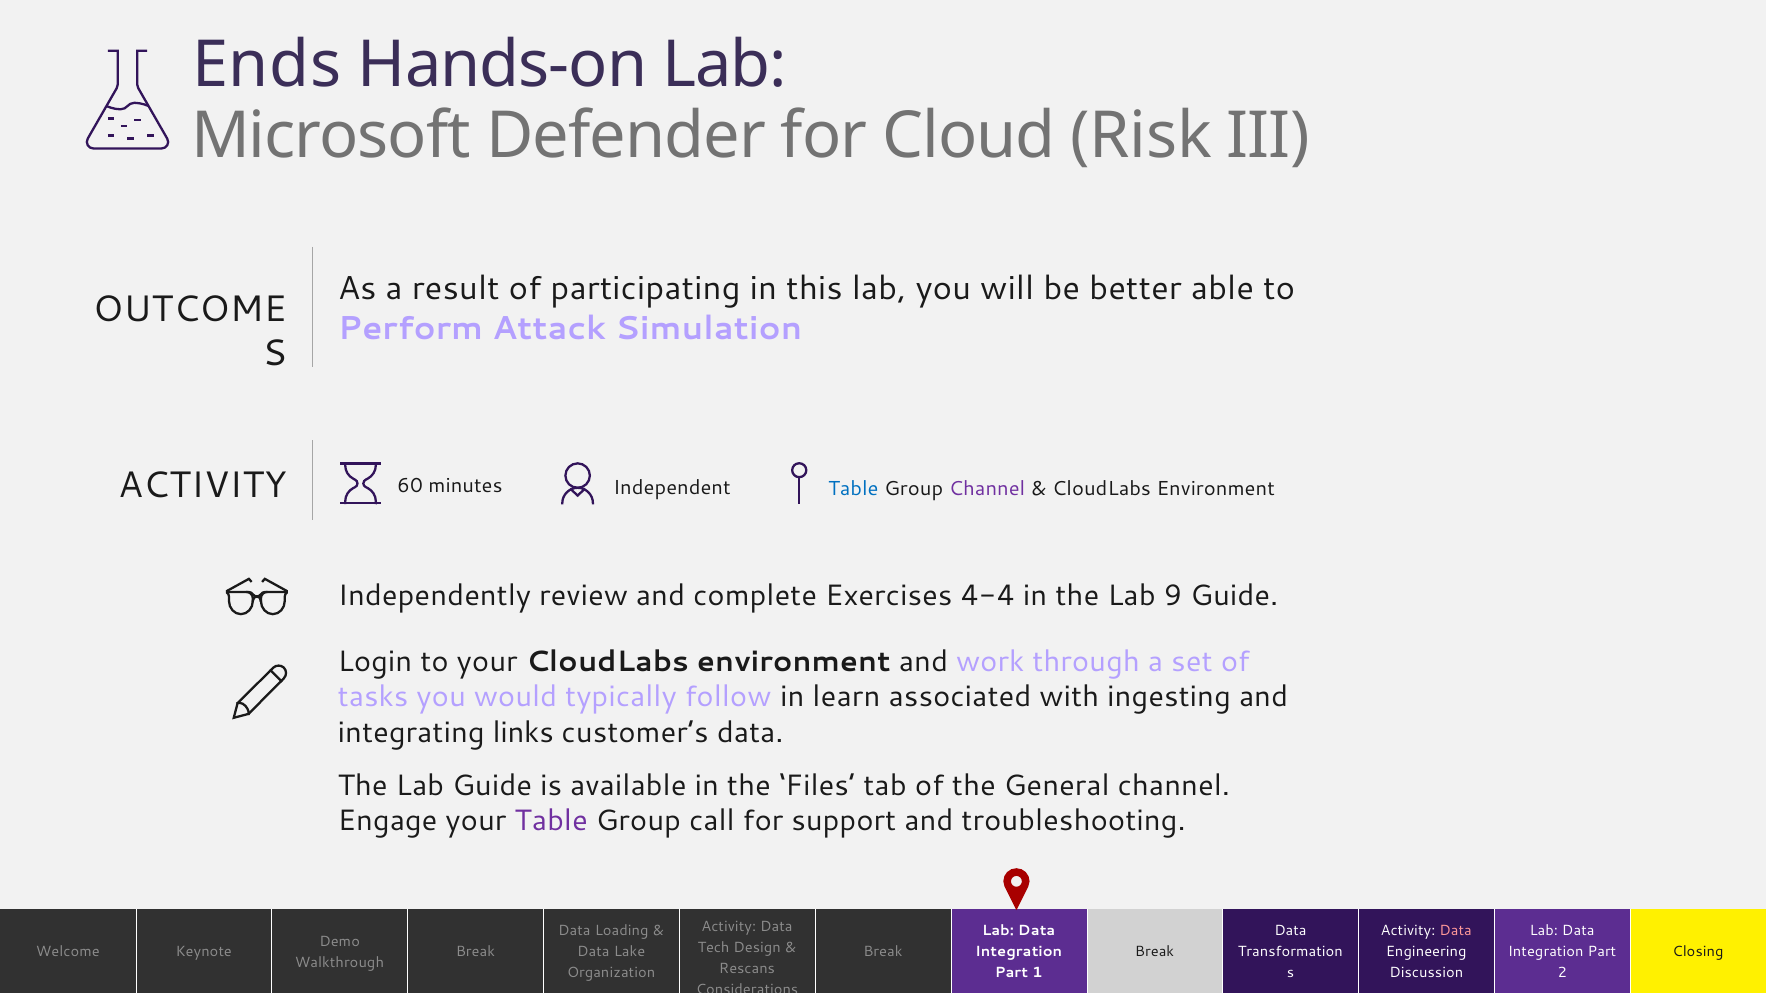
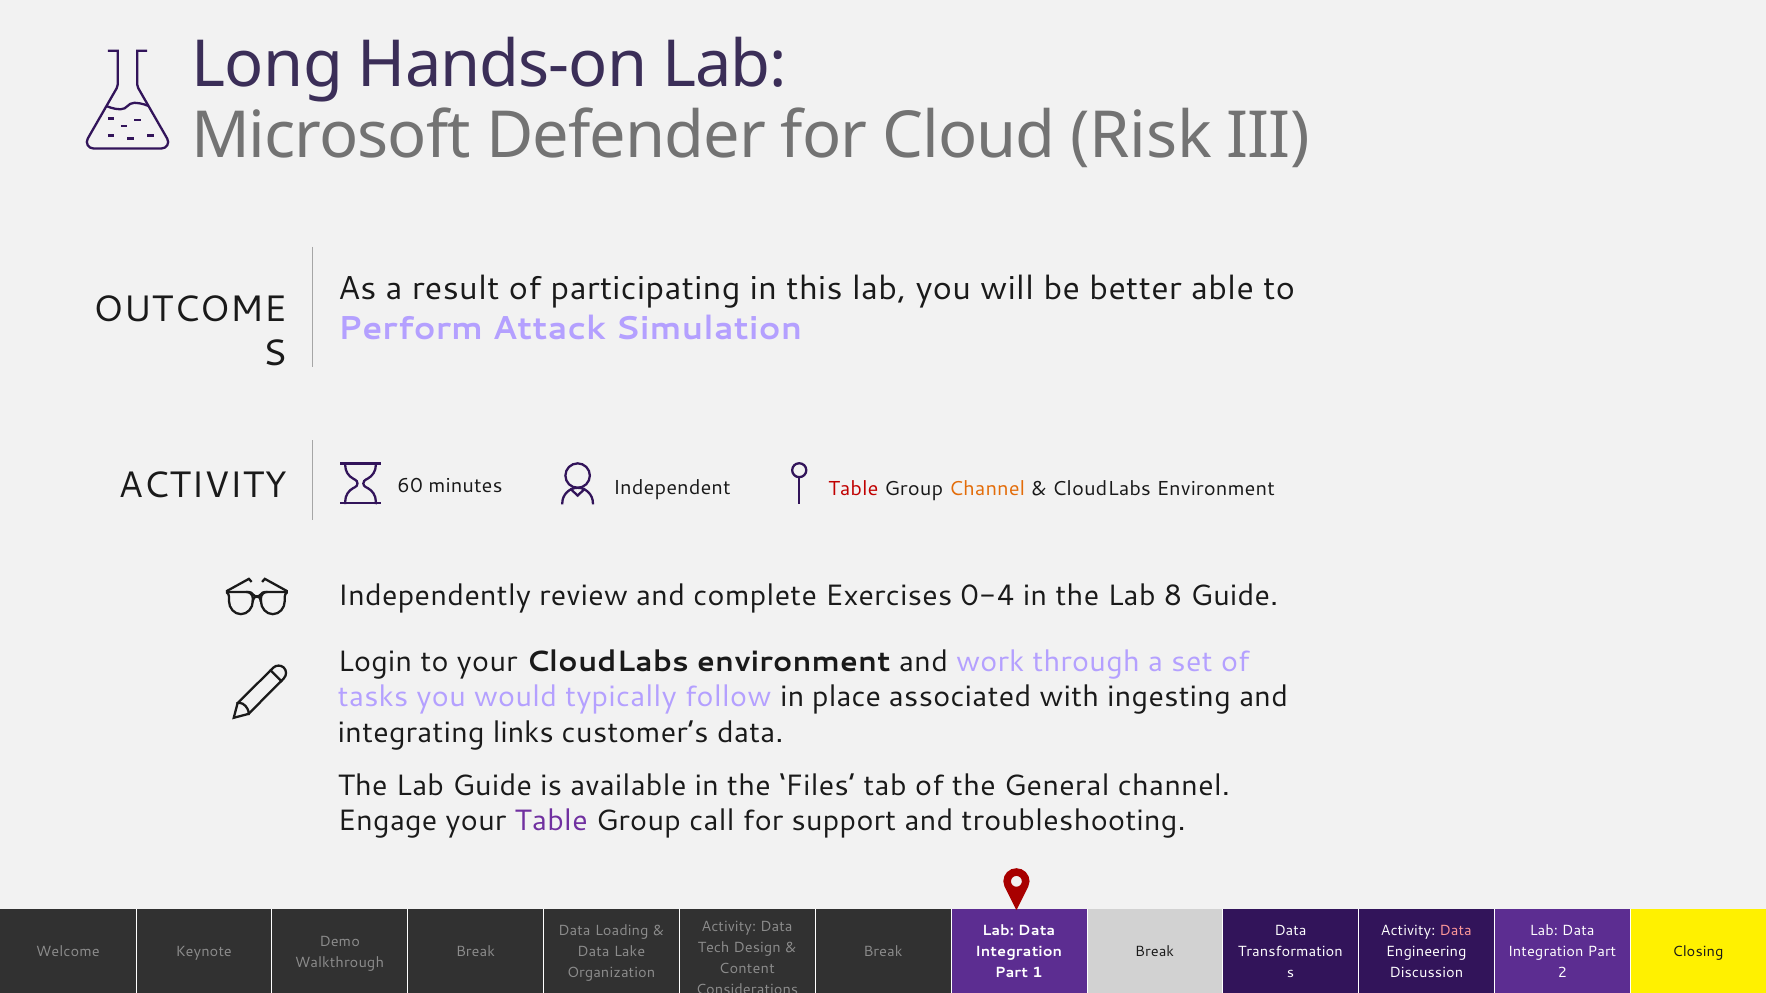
Ends: Ends -> Long (267, 66)
Table colour: blue -> red (853, 489)
Channel colour: purple -> orange (987, 489)
4-4: 4-4 -> 0-4 (988, 596)
9: 9 -> 8 (1173, 596)
learn: learn -> place (847, 697)
Rescans: Rescans -> Content (747, 969)
